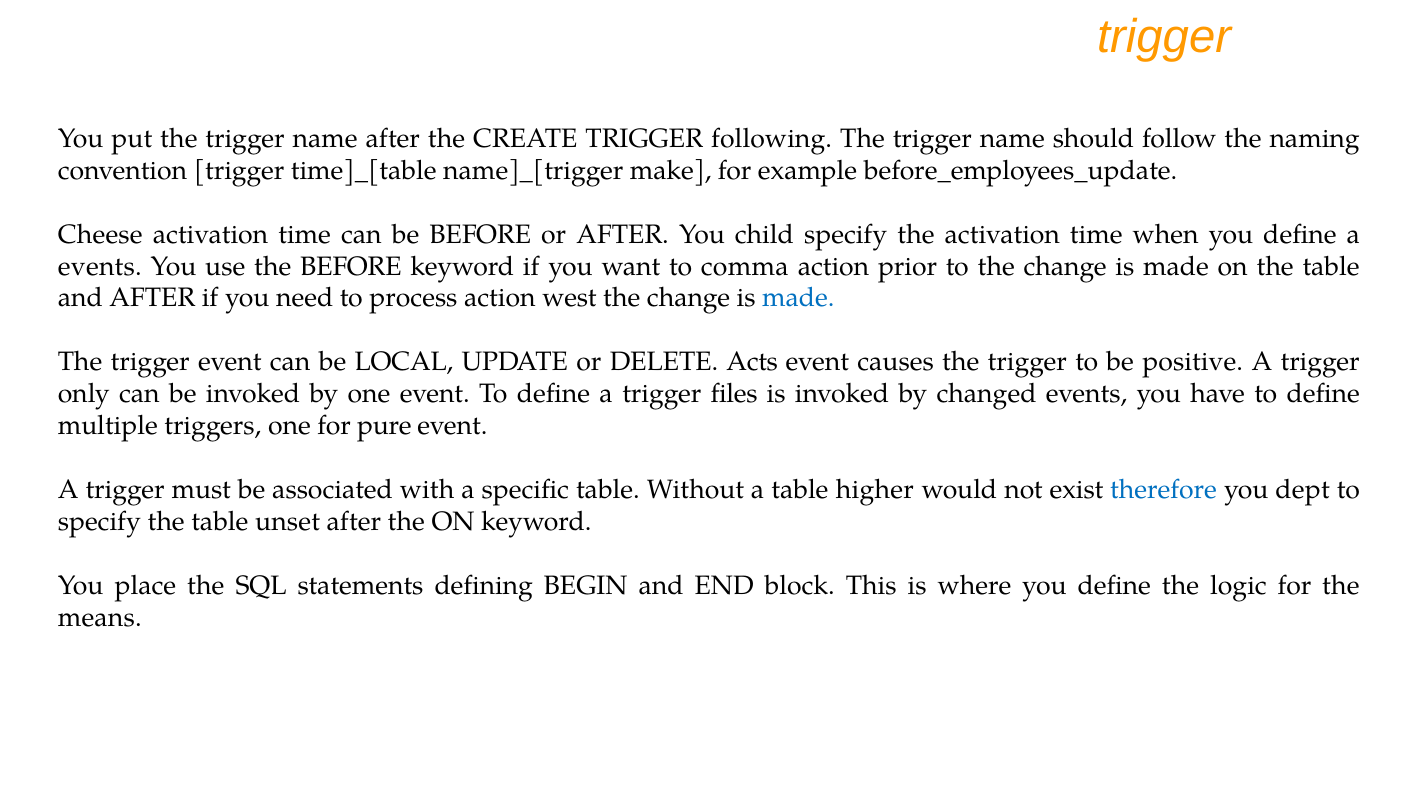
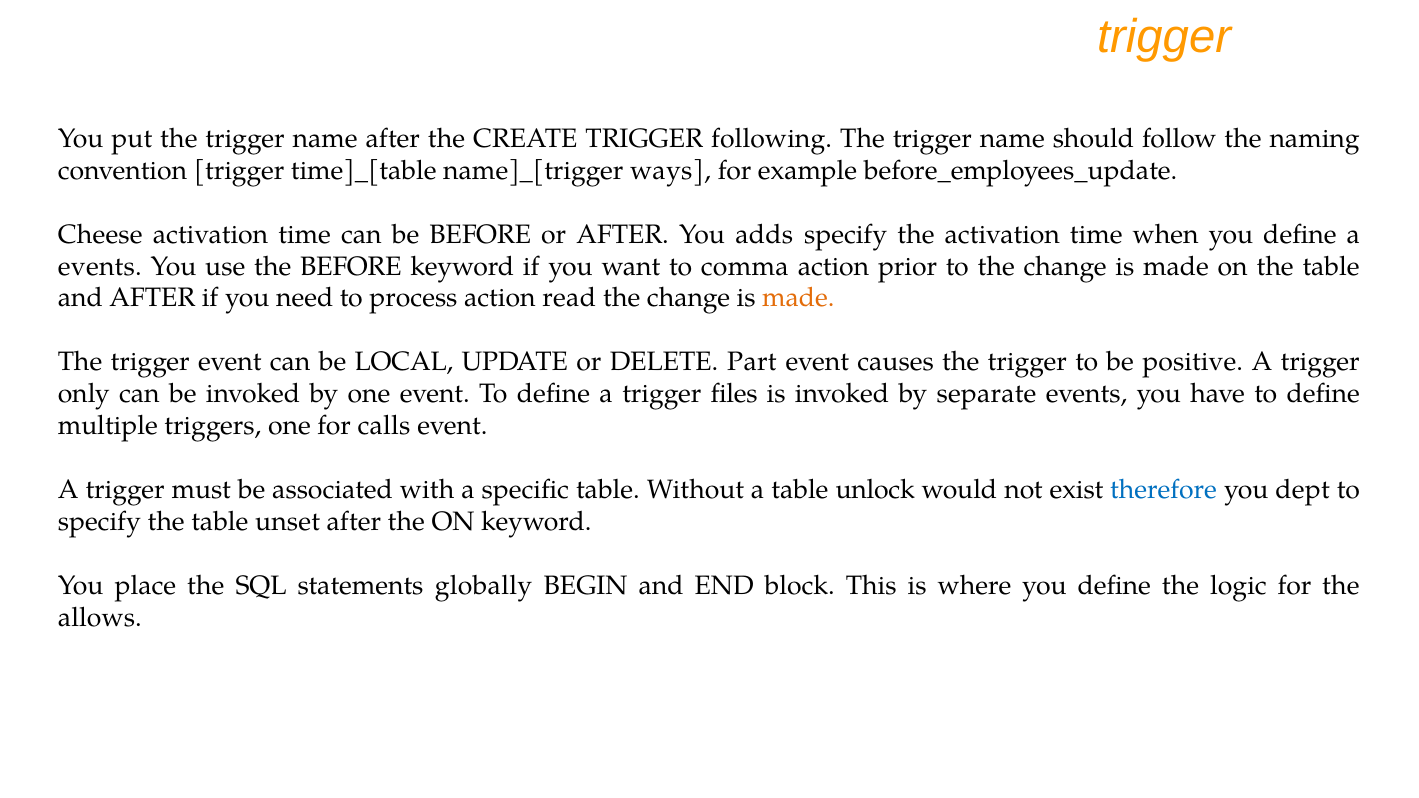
make: make -> ways (671, 171)
child: child -> adds (764, 234)
west: west -> read (569, 298)
made colour: blue -> orange (798, 298)
Acts: Acts -> Part (752, 362)
changed: changed -> separate (986, 394)
pure: pure -> calls (384, 426)
higher: higher -> unlock (875, 490)
defining: defining -> globally (483, 586)
means: means -> allows (100, 617)
